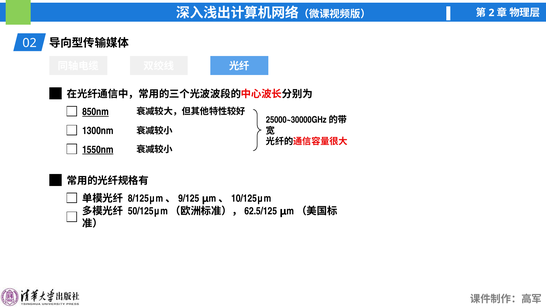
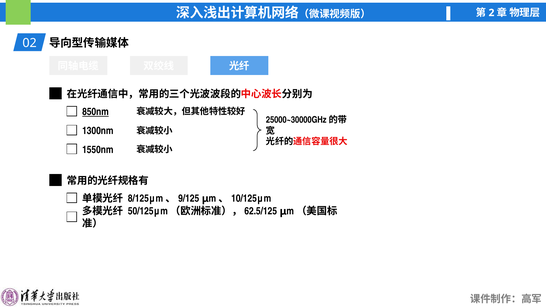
1550nm underline: present -> none (98, 150)
